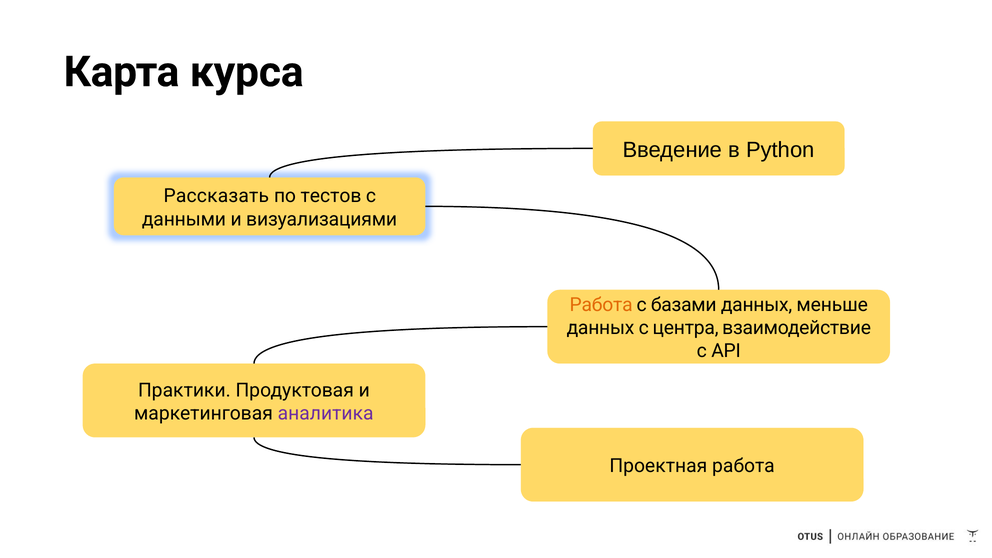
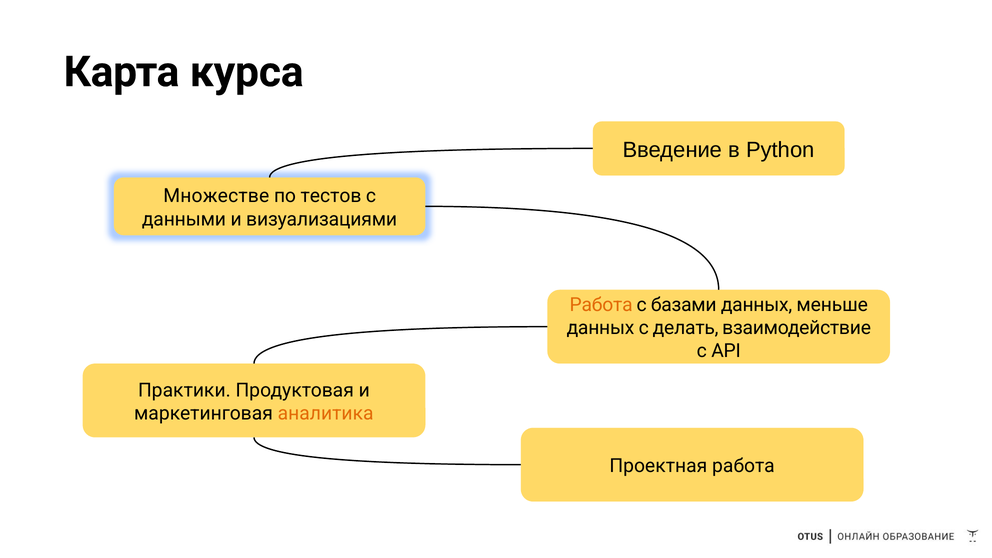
Рассказать: Рассказать -> Множестве (216, 196)
центра: центра -> делать (686, 328)
аналитика colour: purple -> orange (326, 413)
